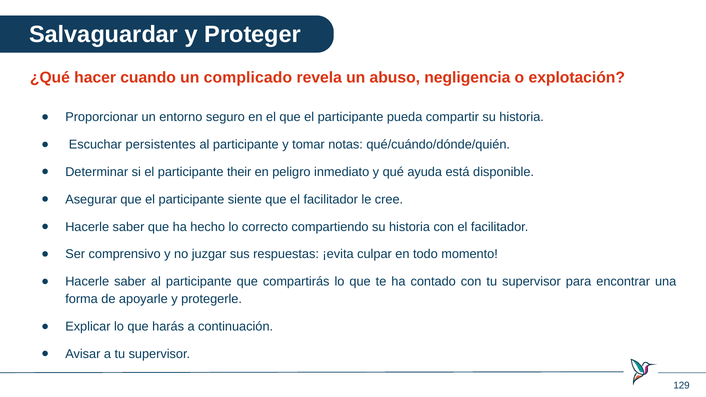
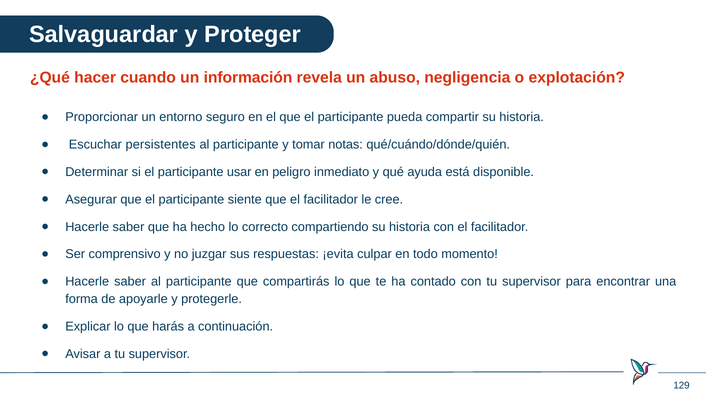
complicado: complicado -> información (248, 78)
their: their -> usar (239, 172)
